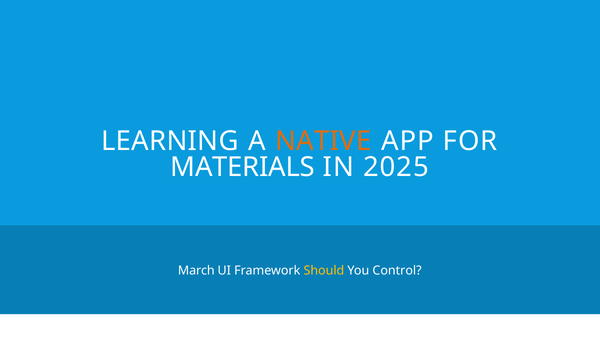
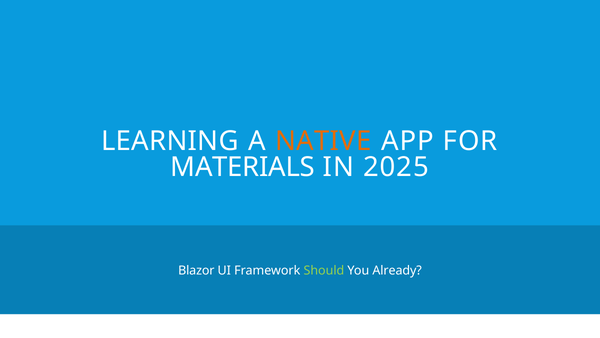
March: March -> Blazor (196, 270)
Should colour: yellow -> light green (324, 270)
Control: Control -> Already (397, 270)
